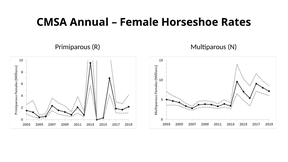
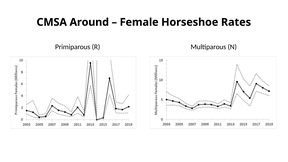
Annual: Annual -> Around (89, 22)
